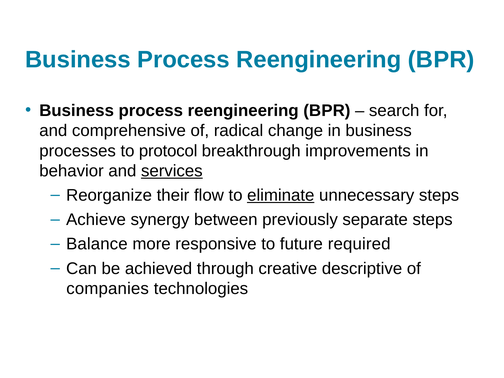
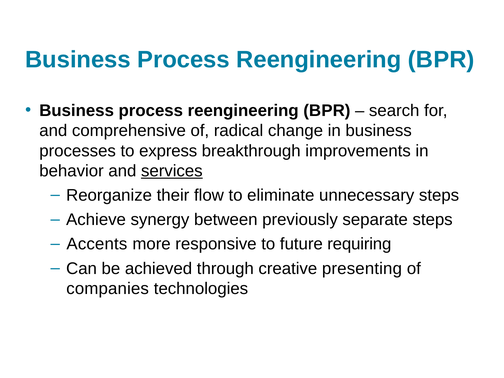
protocol: protocol -> express (168, 151)
eliminate underline: present -> none (281, 195)
Balance: Balance -> Accents (97, 244)
required: required -> requiring (359, 244)
descriptive: descriptive -> presenting (362, 268)
